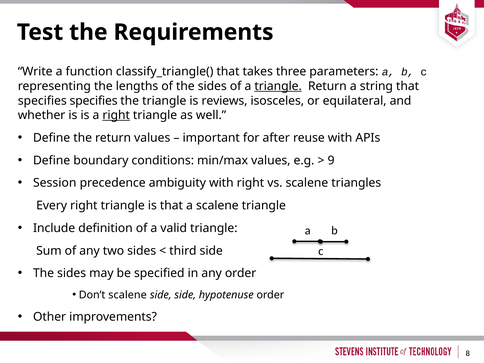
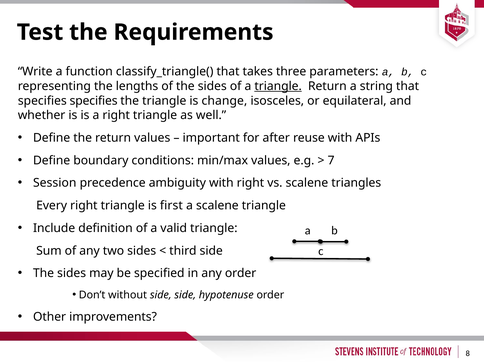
reviews: reviews -> change (224, 101)
right underline: present -> none (116, 115)
9: 9 -> 7 (331, 160)
is that: that -> first (171, 206)
Don’t scalene: scalene -> without (128, 295)
